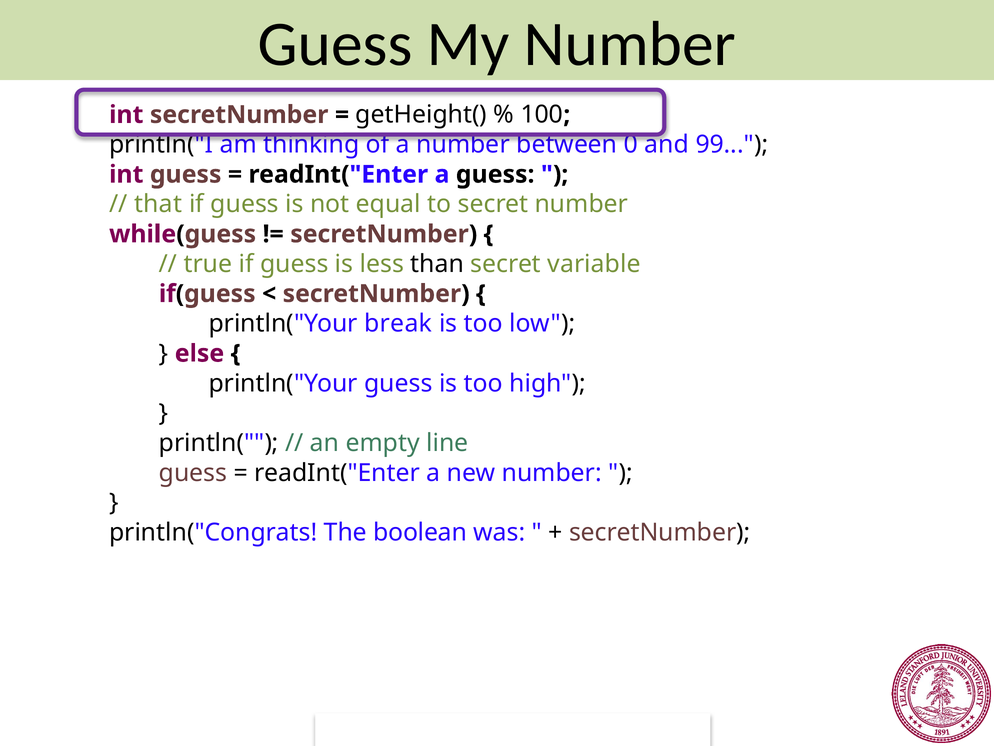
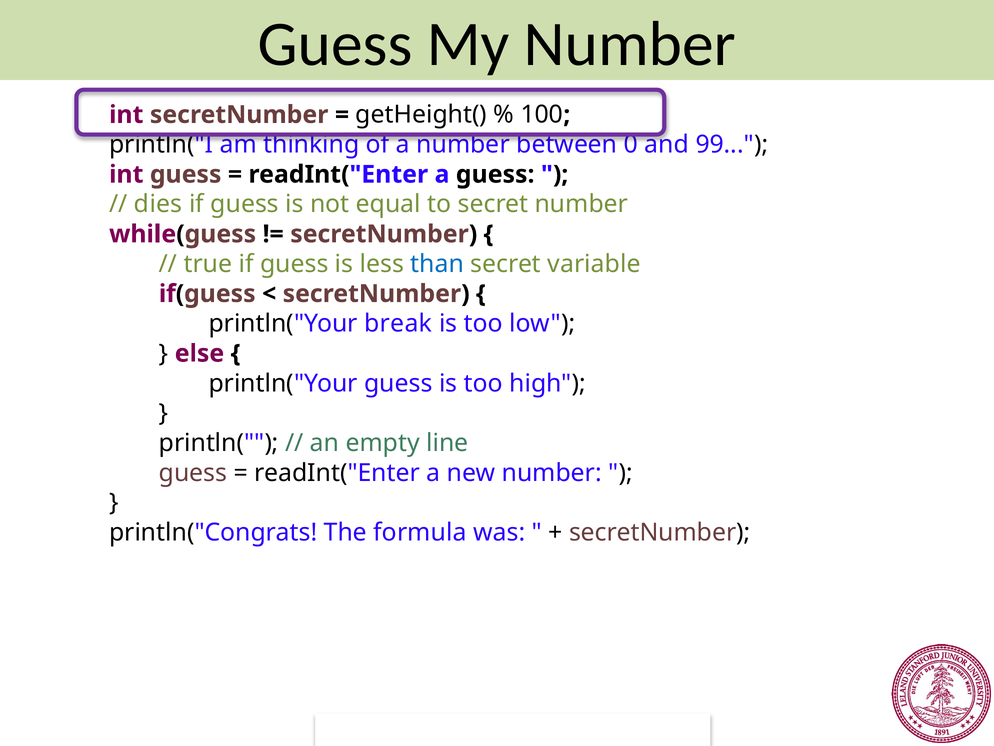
that: that -> dies (158, 204)
than colour: black -> blue (437, 264)
boolean: boolean -> formula (420, 532)
